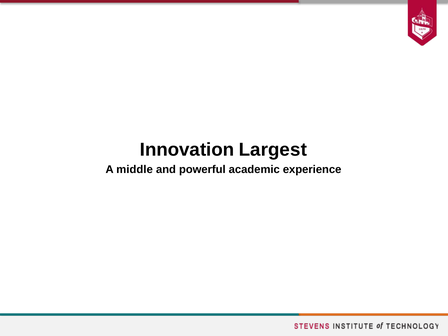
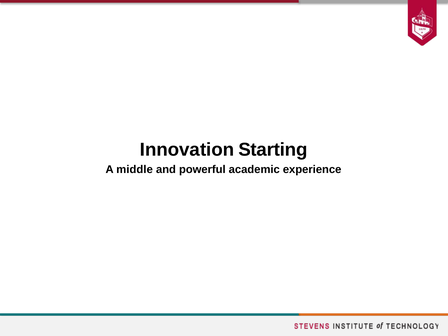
Largest: Largest -> Starting (273, 150)
